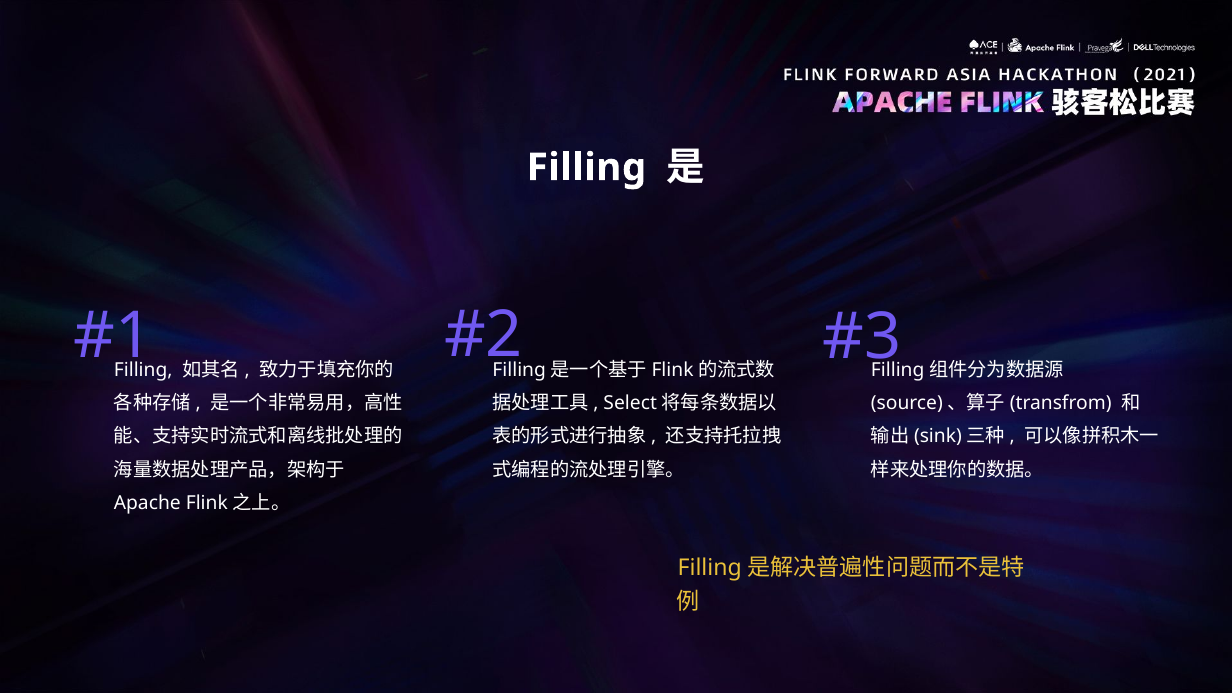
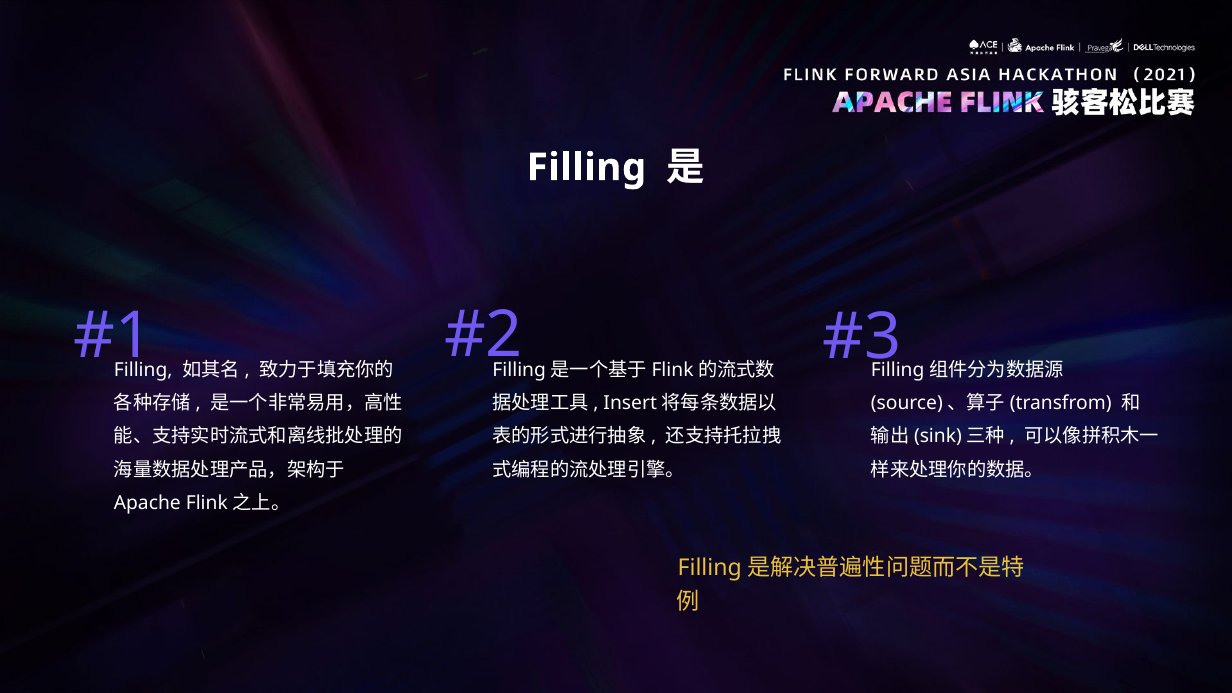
Select: Select -> Insert (630, 403)
